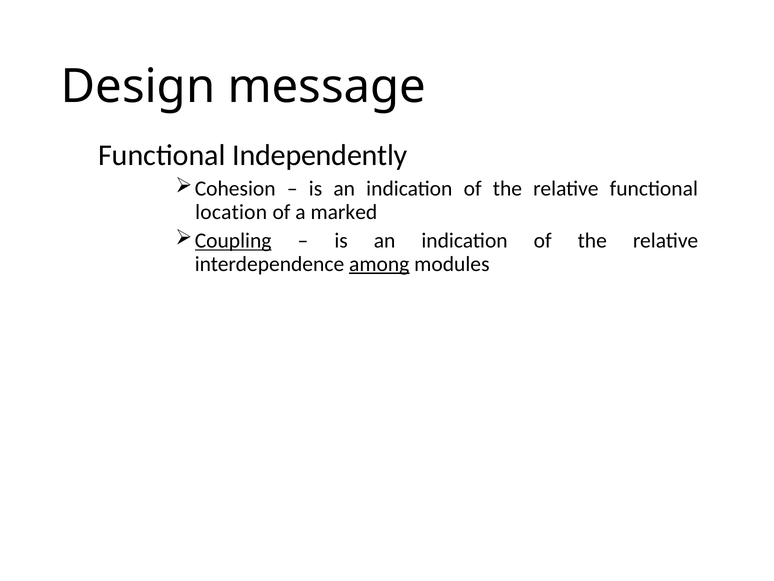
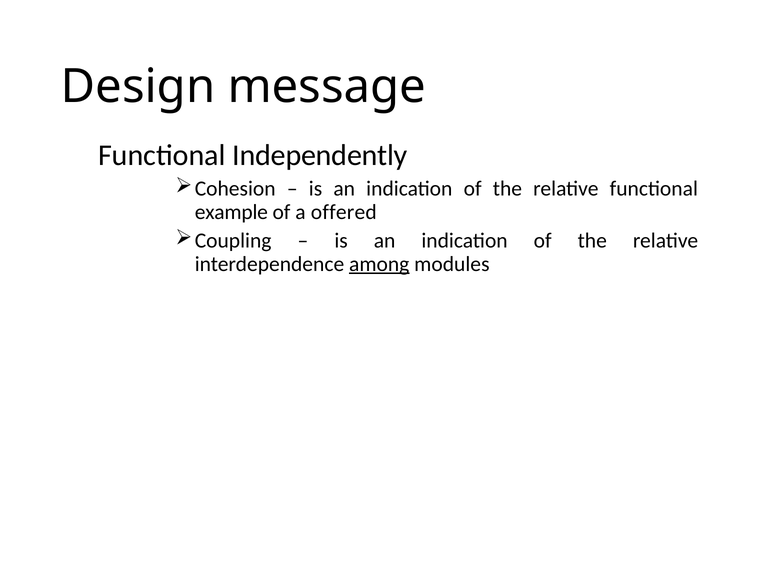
location: location -> example (231, 212)
marked: marked -> offered (344, 212)
Coupling underline: present -> none (233, 240)
